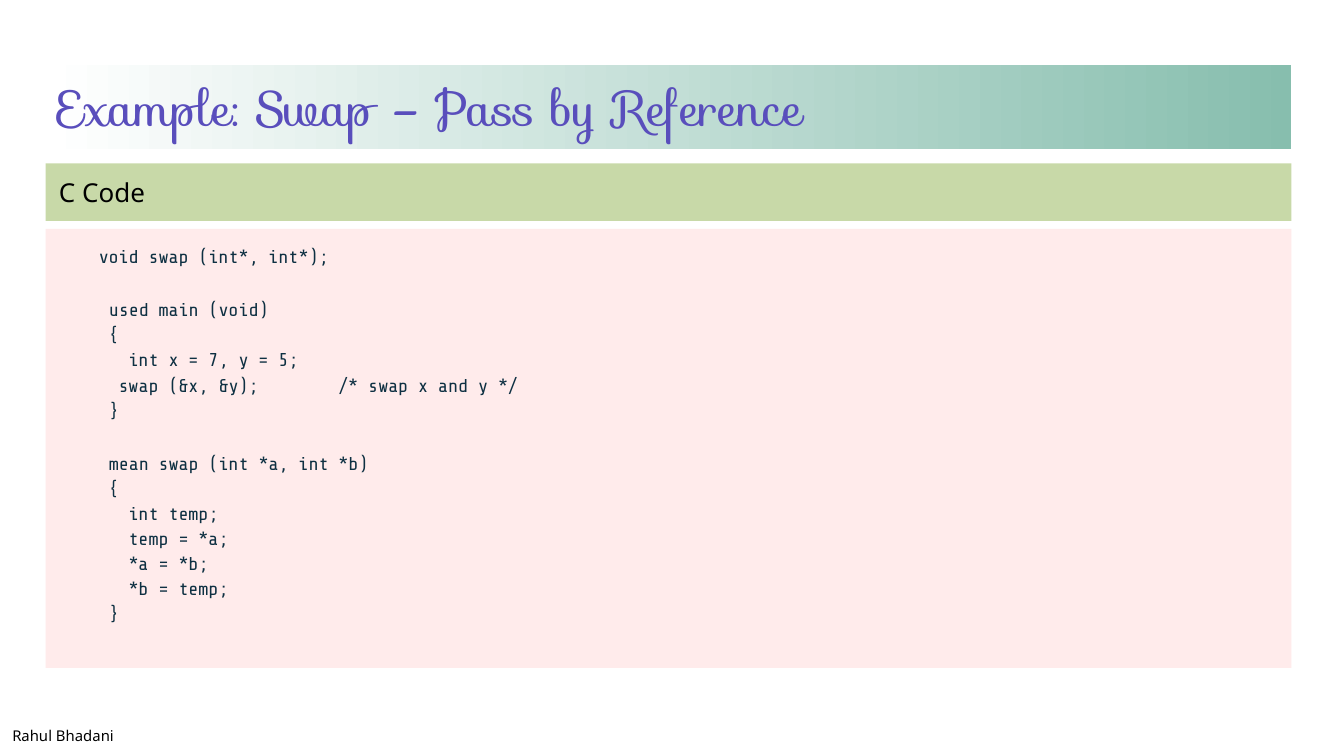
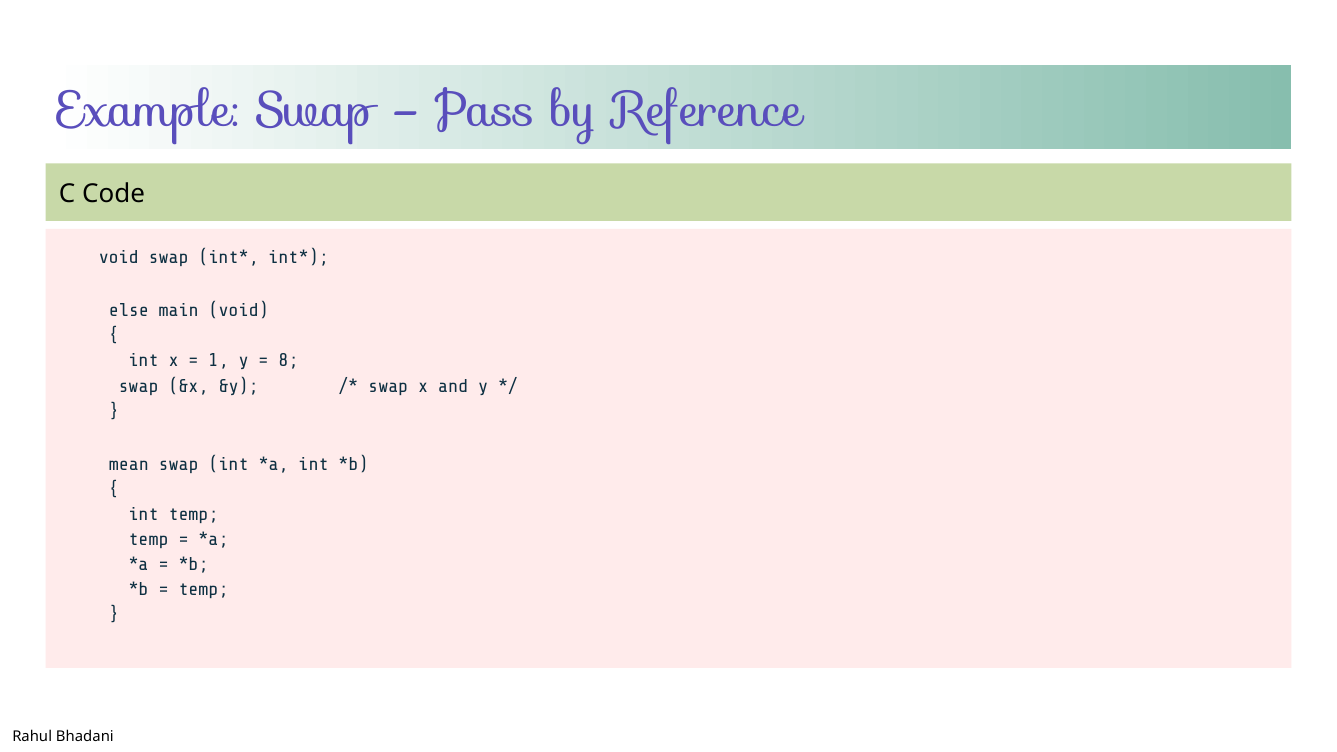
used: used -> else (129, 311)
7: 7 -> 1 (219, 361)
5: 5 -> 8 (288, 361)
